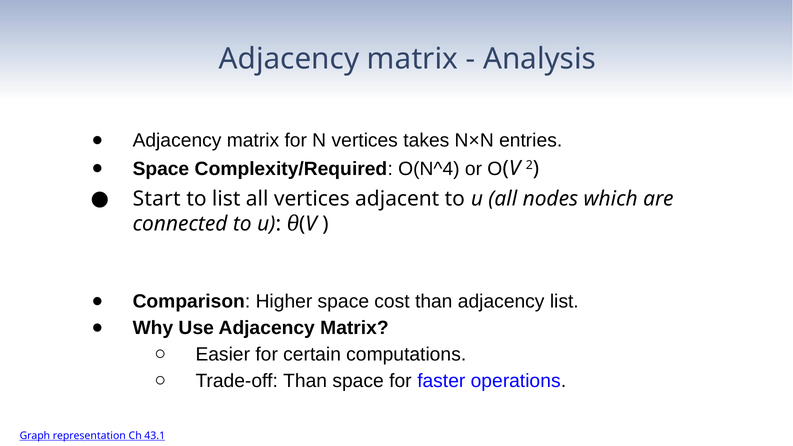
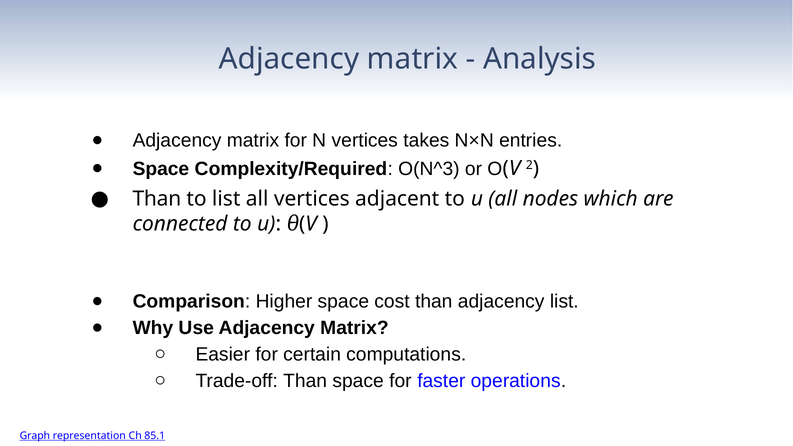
O(N^4: O(N^4 -> O(N^3 (429, 169)
Start: Start -> Than (157, 199)
43.1: 43.1 -> 85.1 (155, 436)
